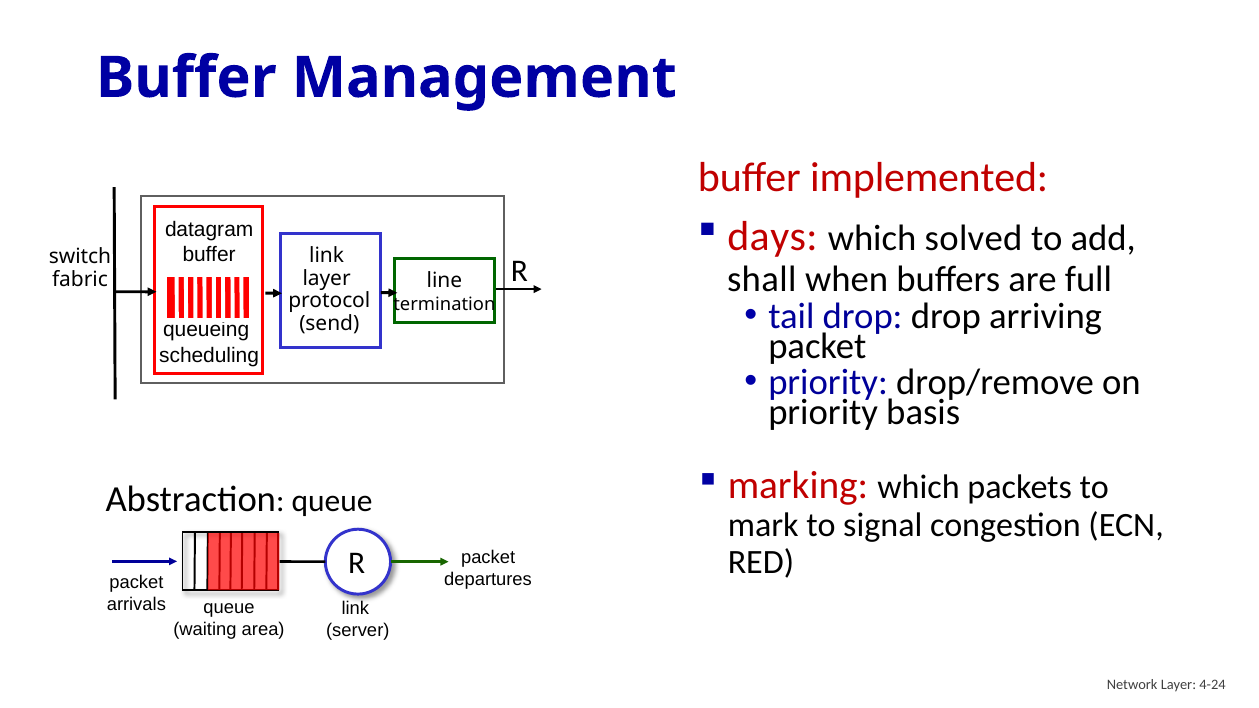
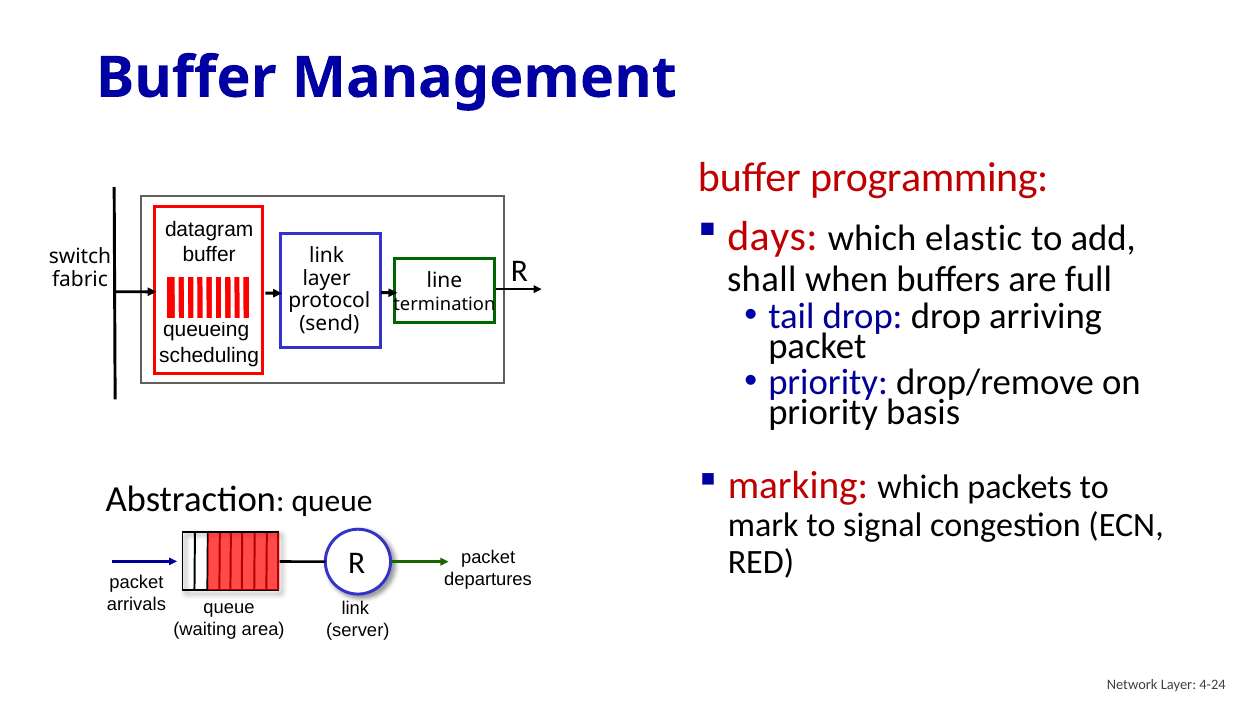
implemented: implemented -> programming (929, 178)
solved: solved -> elastic (974, 238)
